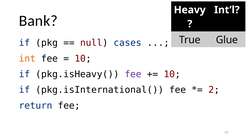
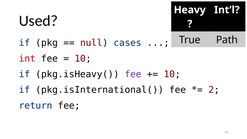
Bank: Bank -> Used (38, 21)
Glue: Glue -> Path (227, 40)
int colour: orange -> red (27, 59)
